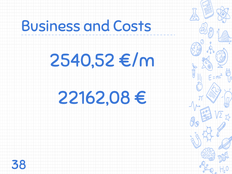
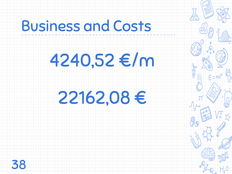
2540,52: 2540,52 -> 4240,52 (82, 60)
